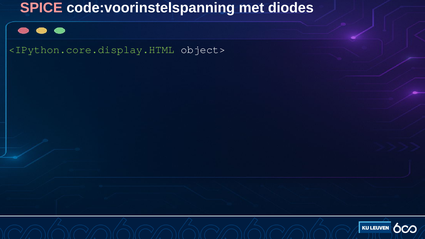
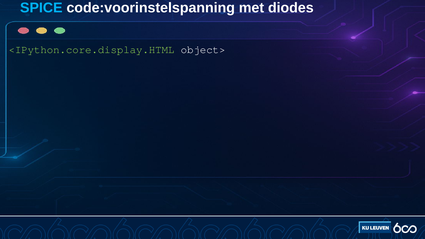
SPICE colour: pink -> light blue (41, 8)
